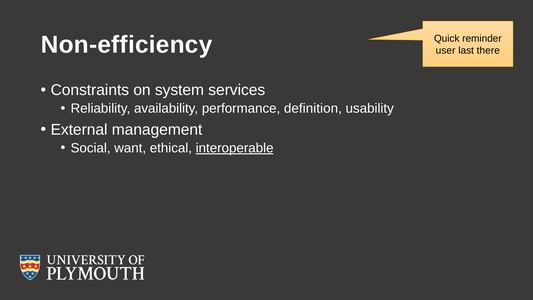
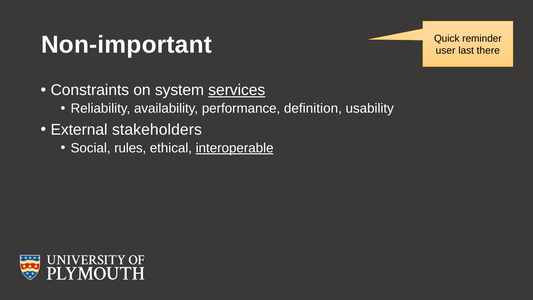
Non-efficiency: Non-efficiency -> Non-important (127, 45)
services underline: none -> present (237, 90)
management: management -> stakeholders (157, 130)
want: want -> rules (130, 148)
